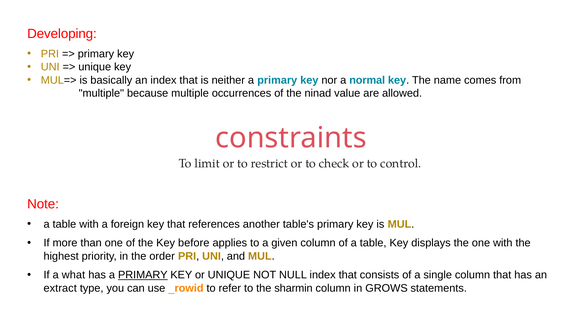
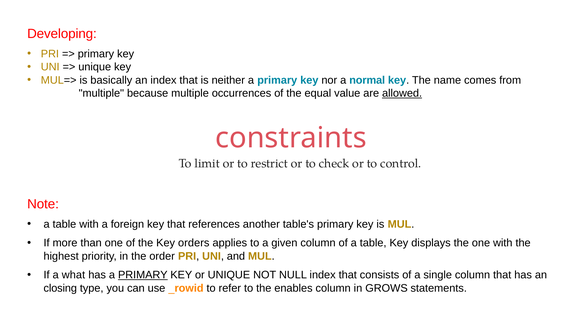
ninad: ninad -> equal (318, 93)
allowed underline: none -> present (402, 93)
before: before -> orders (194, 243)
extract: extract -> closing (60, 288)
sharmin: sharmin -> enables (293, 288)
